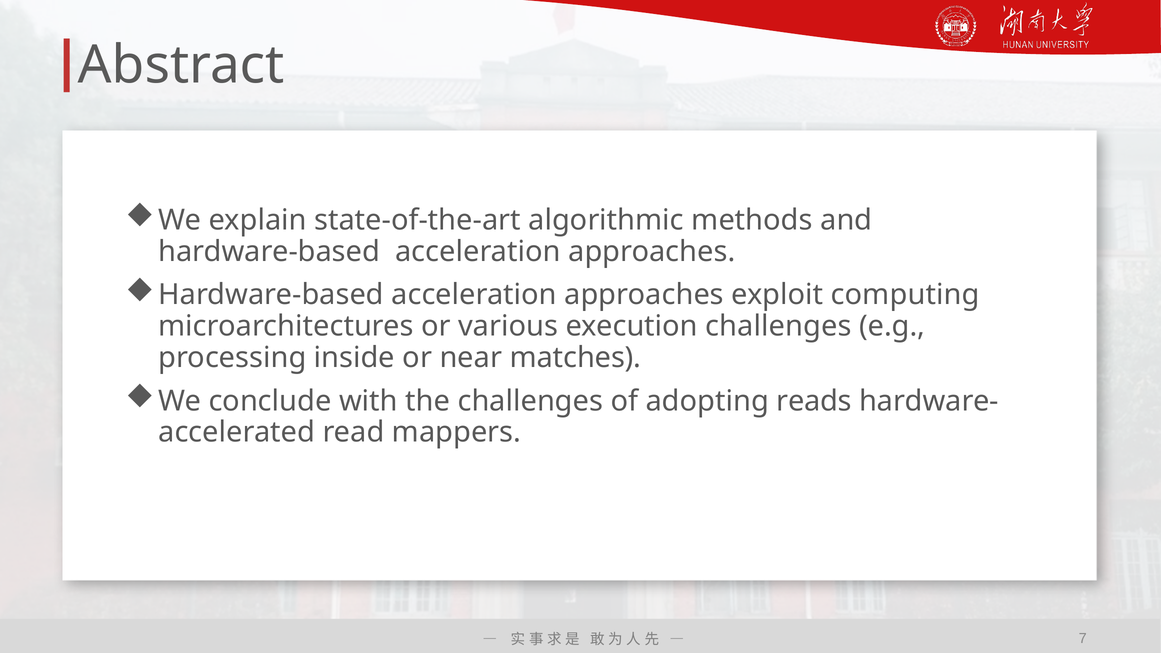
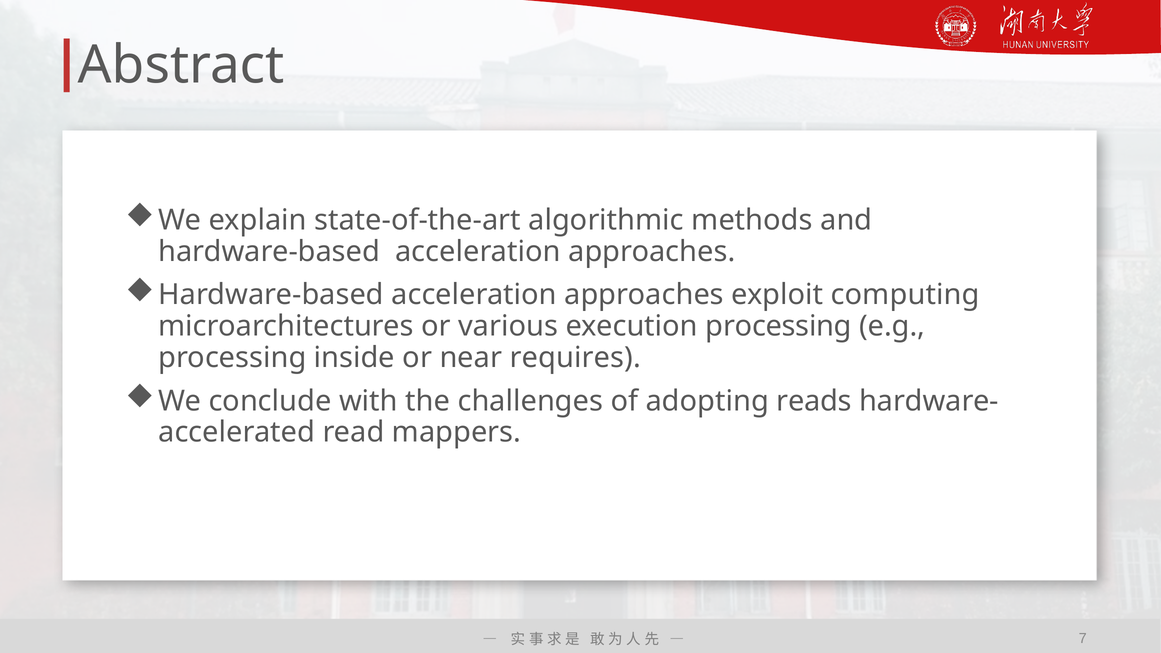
execution challenges: challenges -> processing (779, 326)
matches: matches -> requires (575, 358)
